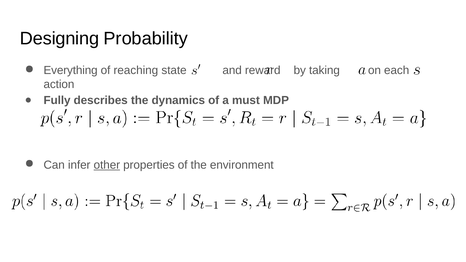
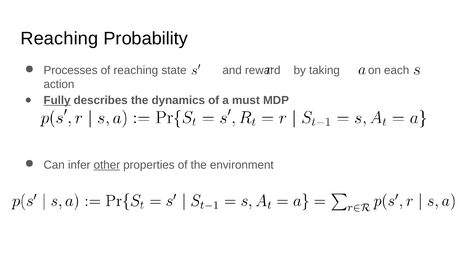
Designing: Designing -> Reaching (59, 38)
Everything: Everything -> Processes (71, 70)
Fully underline: none -> present (57, 100)
